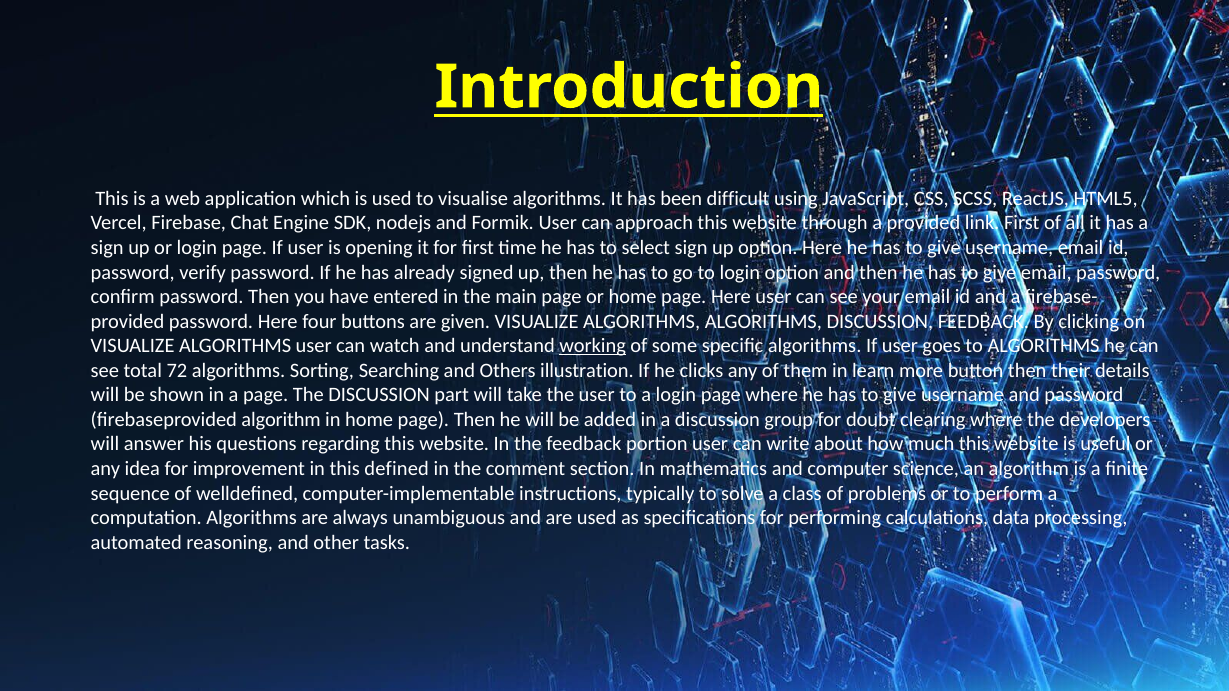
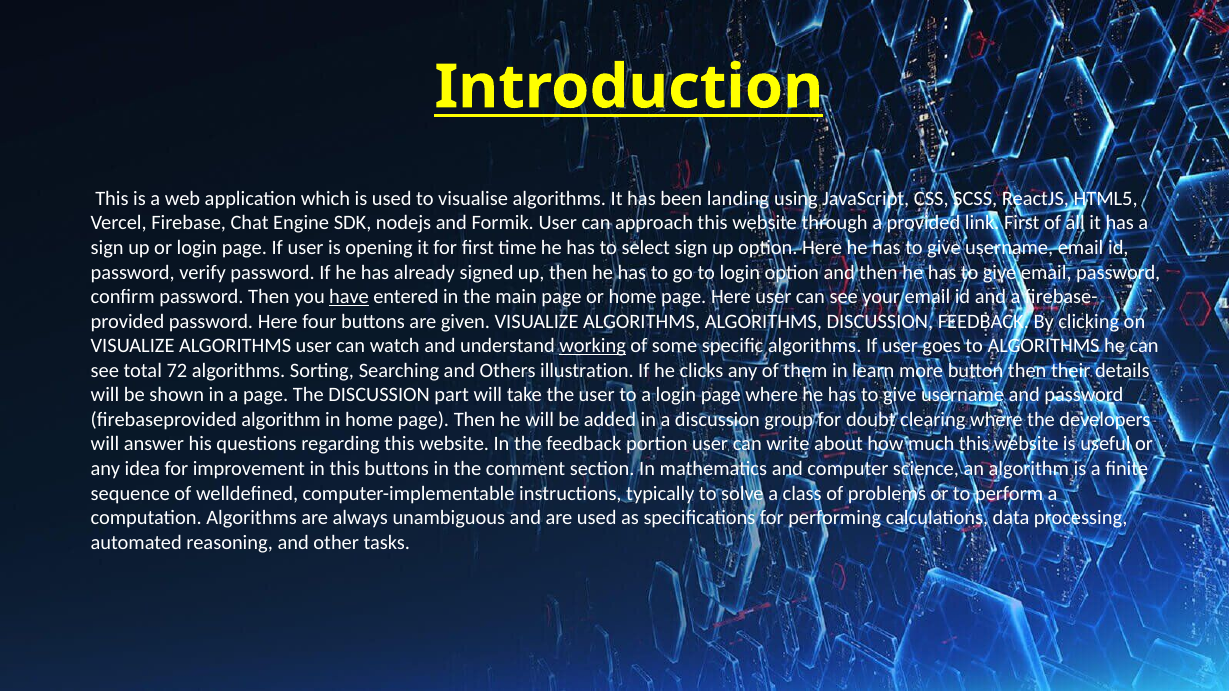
difficult: difficult -> landing (738, 199)
have underline: none -> present (349, 297)
this defined: defined -> buttons (397, 469)
